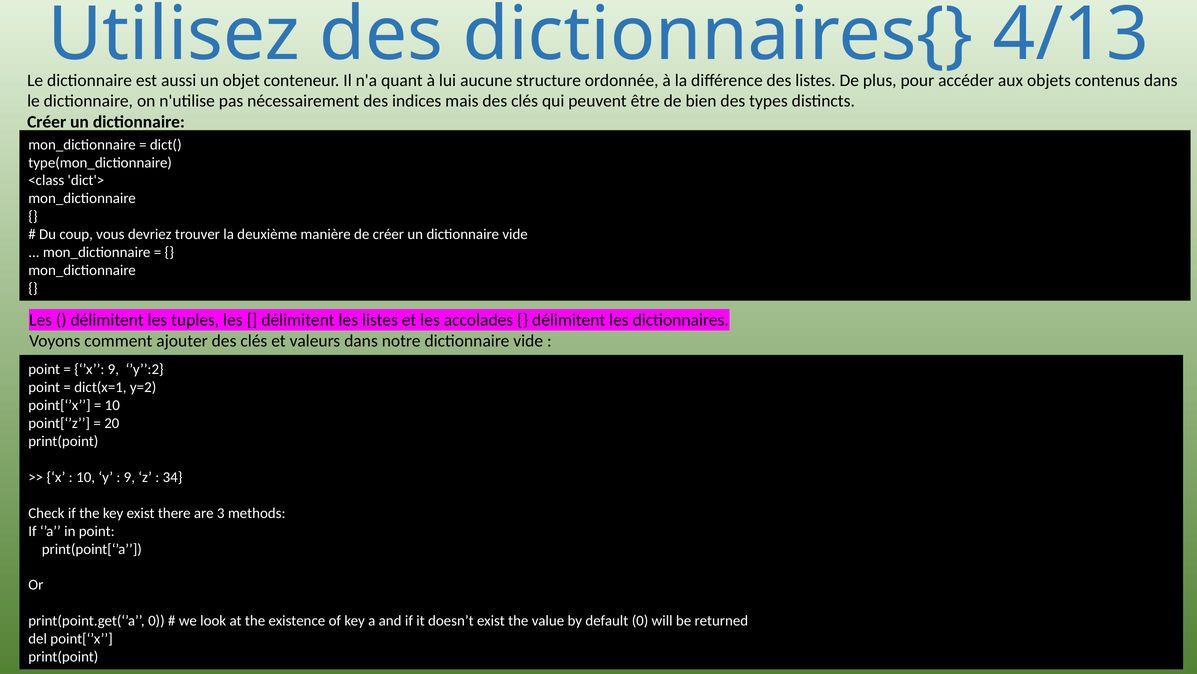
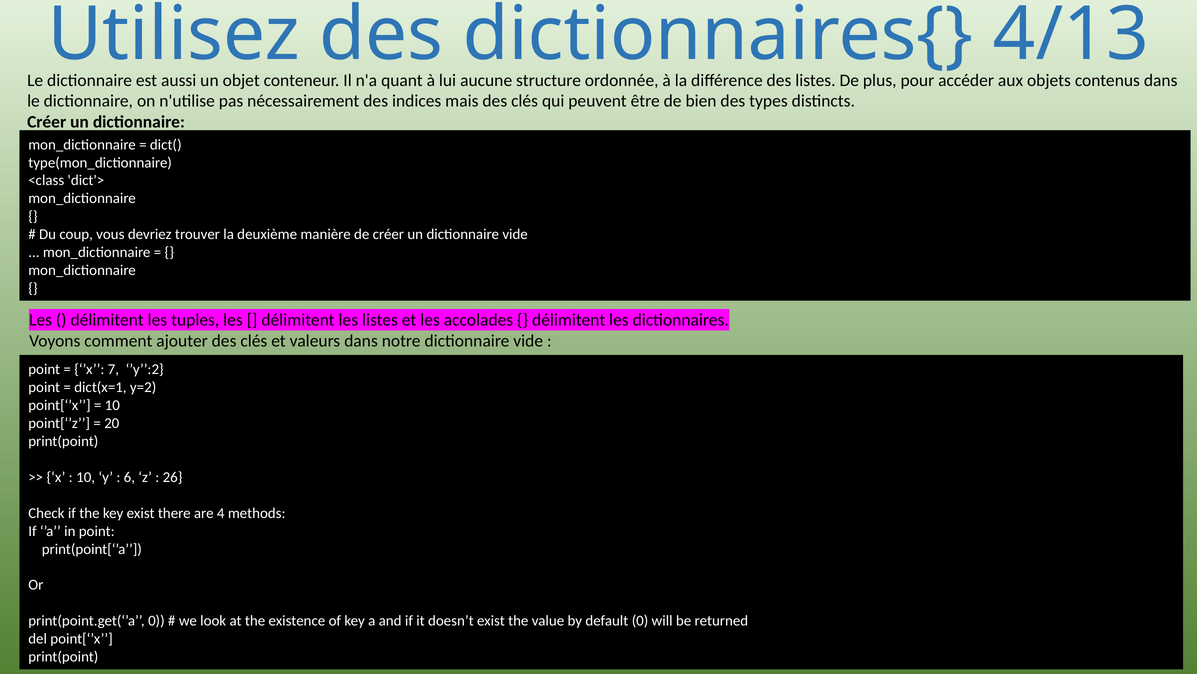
’x 9: 9 -> 7 (113, 369)
9: 9 -> 6 (129, 477)
34: 34 -> 26 (173, 477)
3: 3 -> 4 (221, 513)
